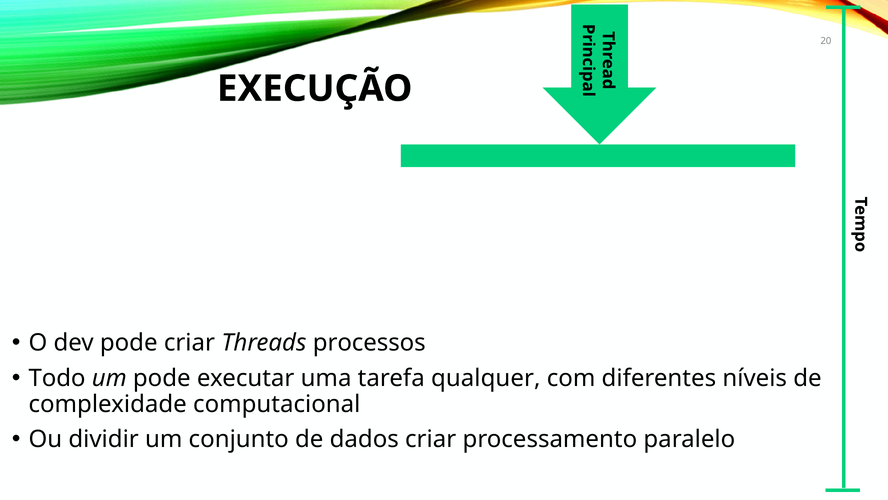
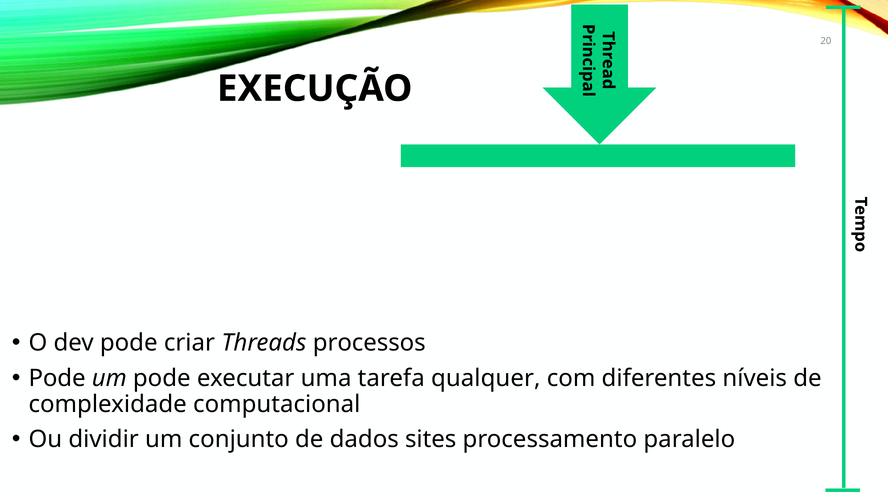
Todo: Todo -> Pode (57, 378)
dados criar: criar -> sites (431, 439)
